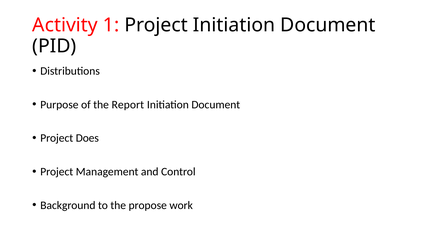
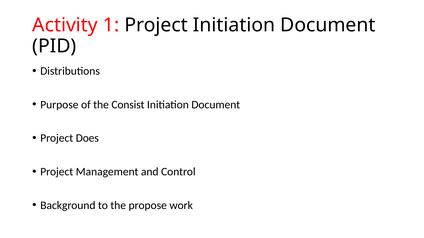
Report: Report -> Consist (128, 105)
